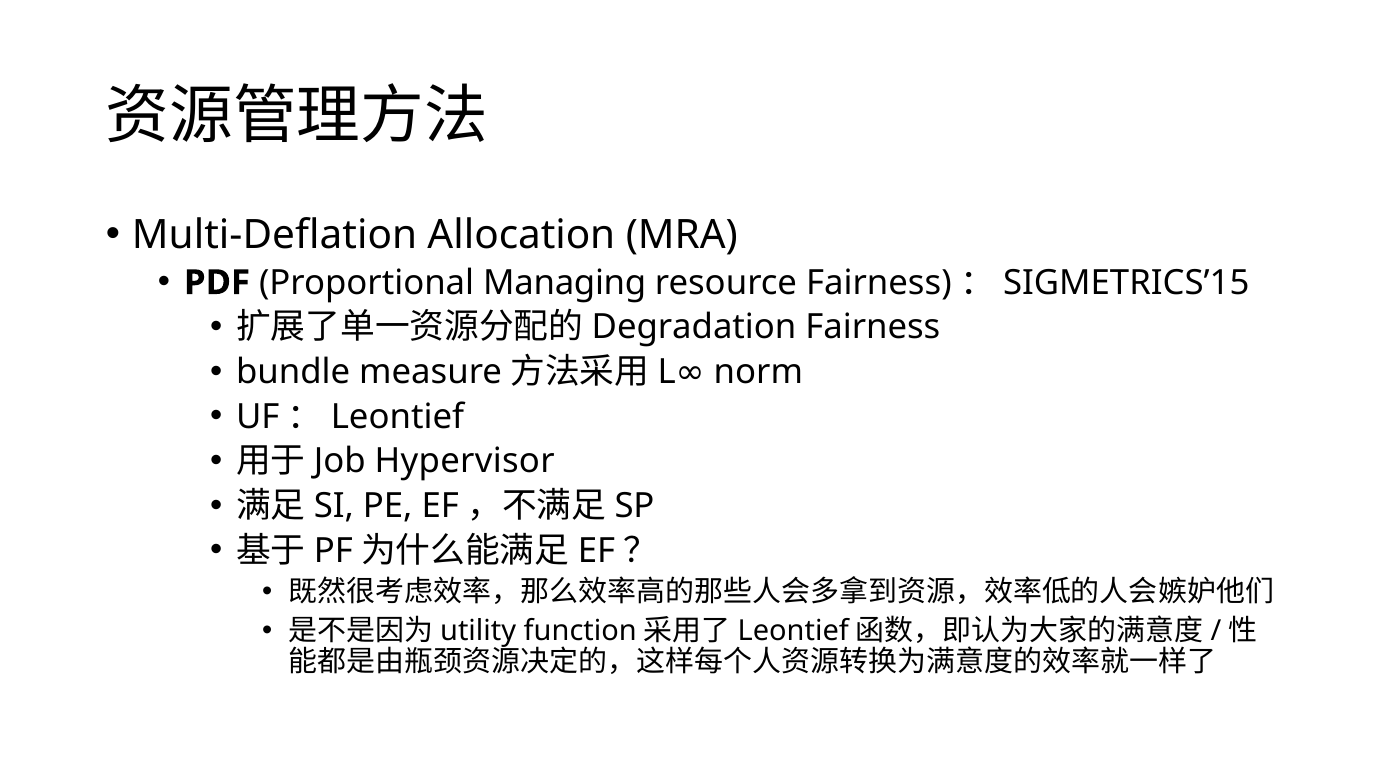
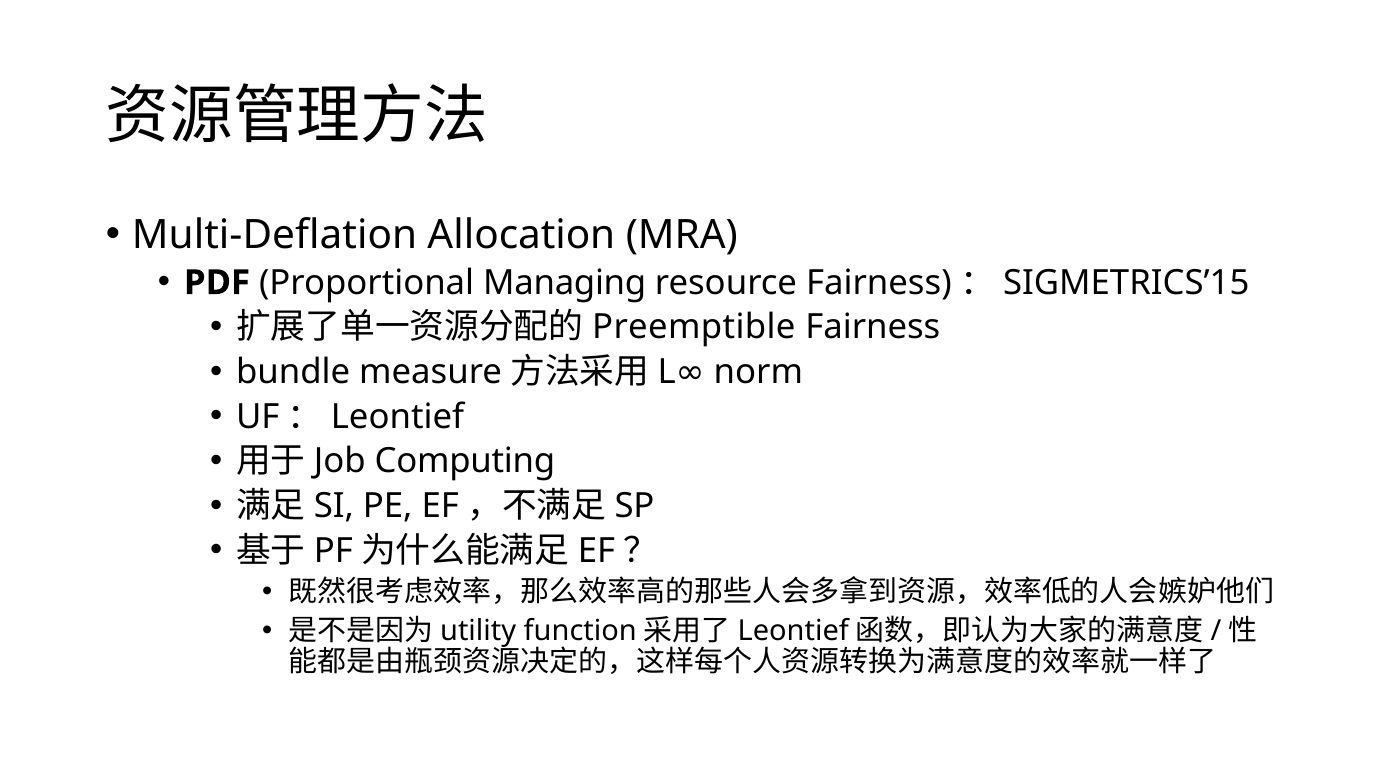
Degradation: Degradation -> Preemptible (694, 327)
Hypervisor: Hypervisor -> Computing (465, 462)
